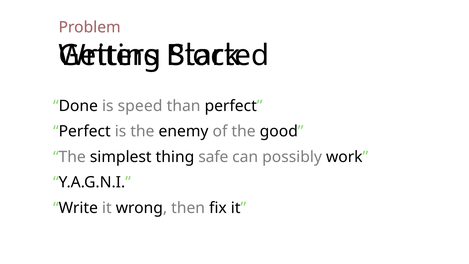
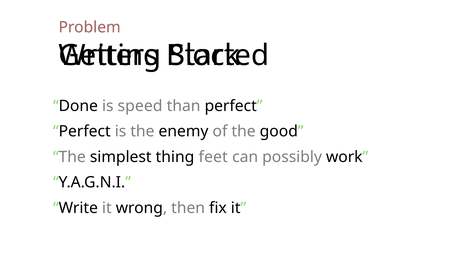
safe: safe -> feet (213, 157)
